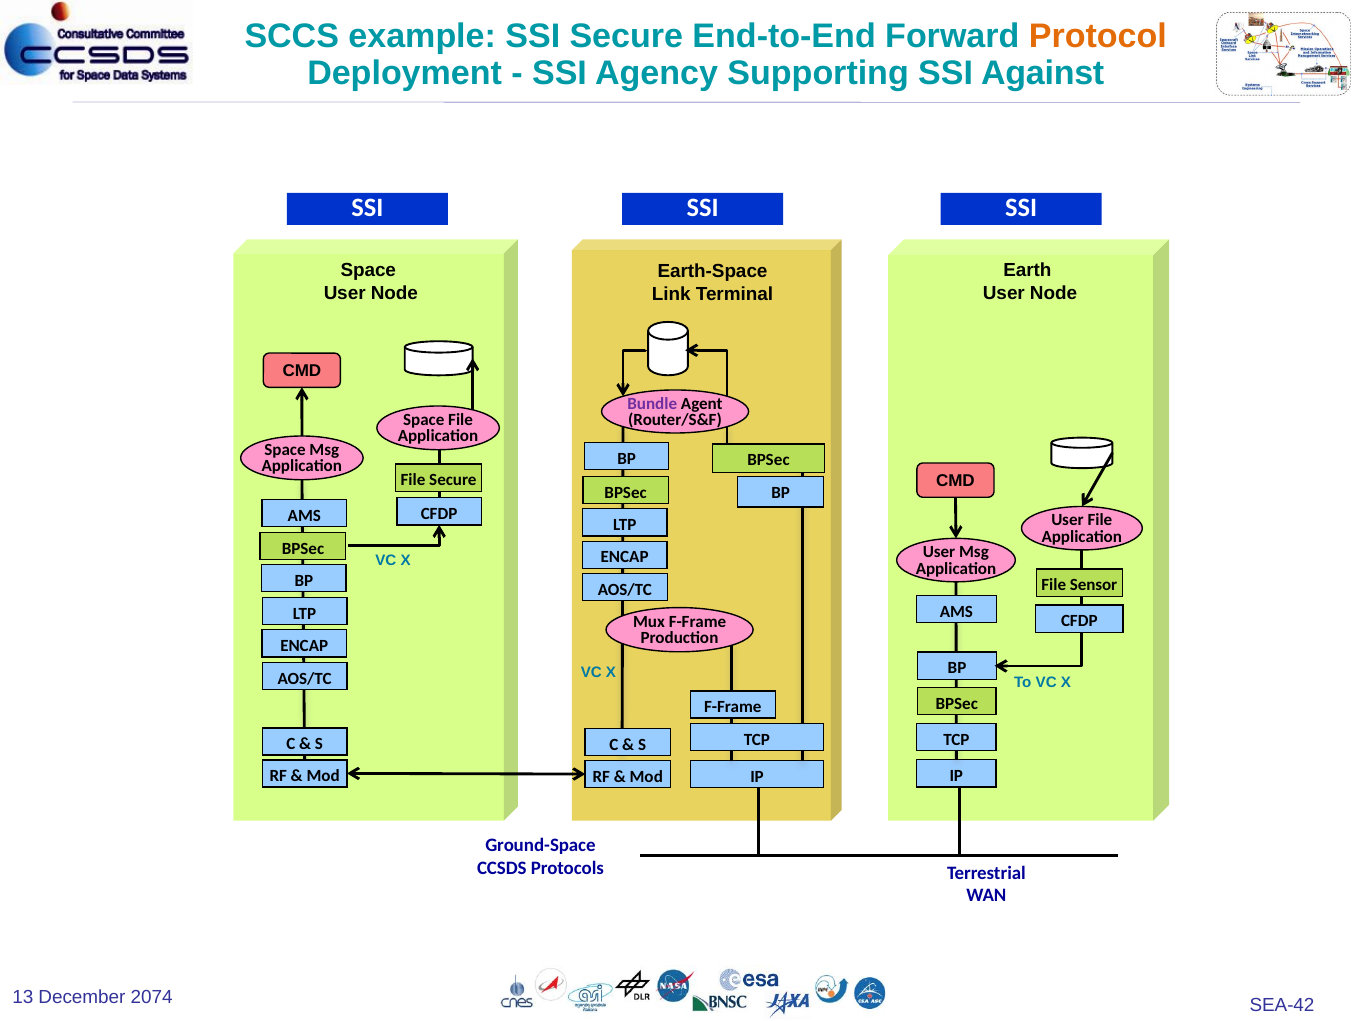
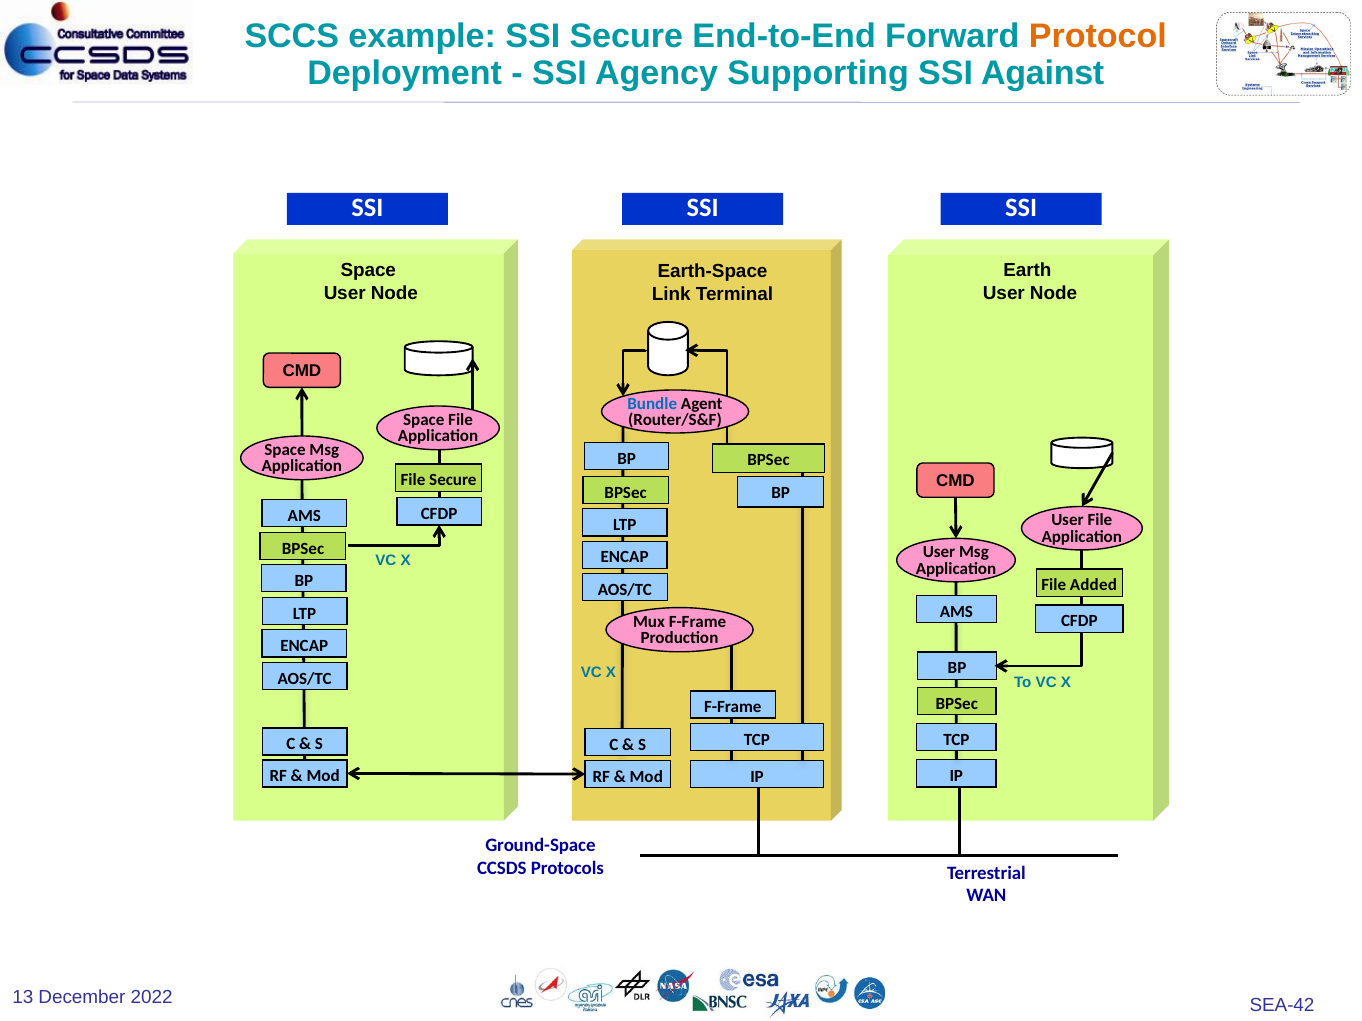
Bundle colour: purple -> blue (652, 404)
Sensor: Sensor -> Added (1093, 586)
2074: 2074 -> 2022 (152, 997)
